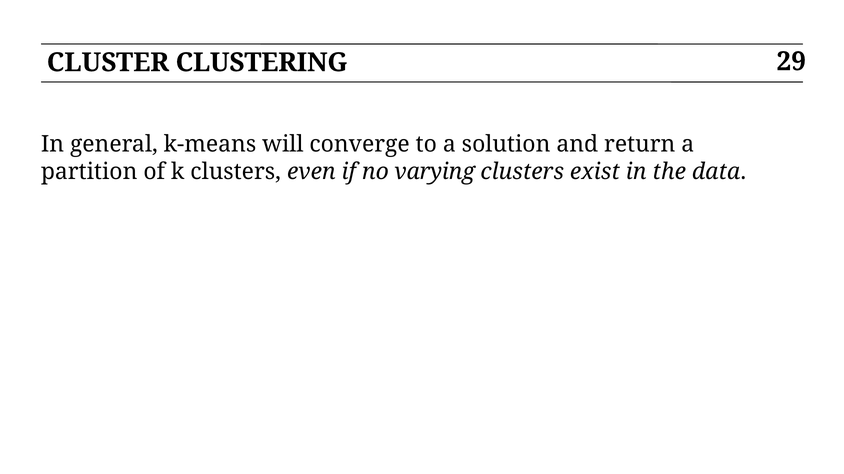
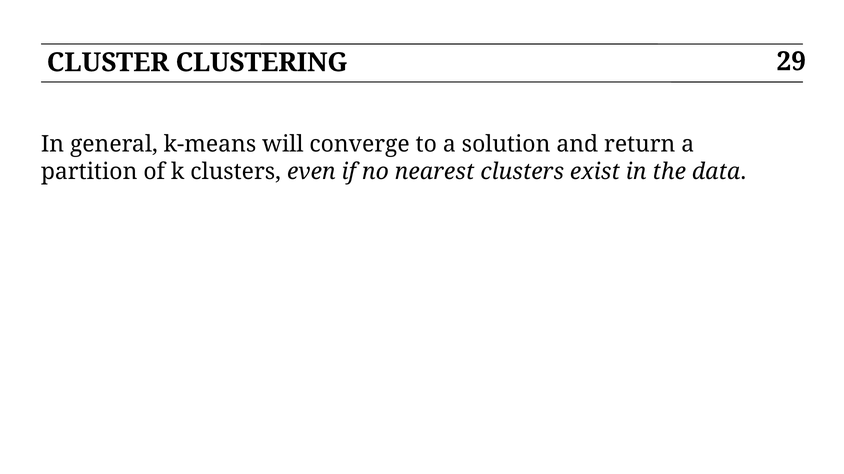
varying: varying -> nearest (435, 172)
